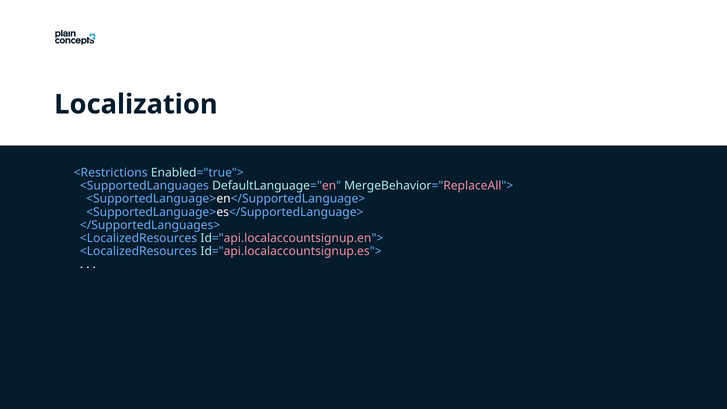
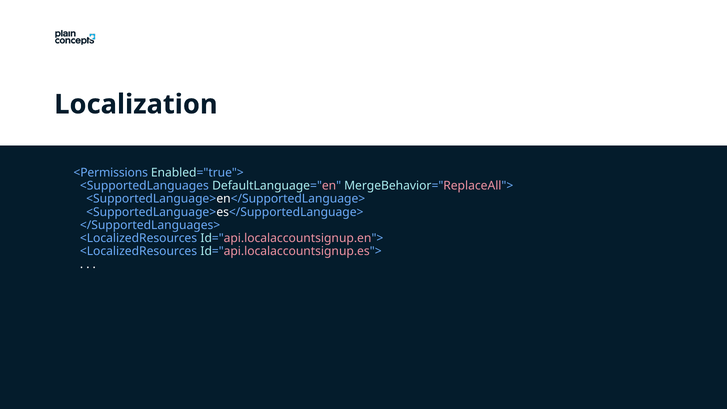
<Restrictions: <Restrictions -> <Permissions (111, 173)
